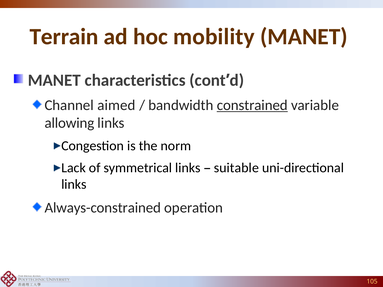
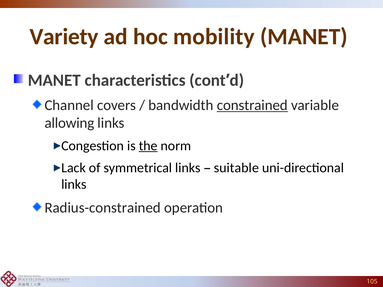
Terrain: Terrain -> Variety (64, 37)
aimed: aimed -> covers (117, 105)
the underline: none -> present (148, 146)
Always-constrained: Always-constrained -> Radius-constrained (103, 208)
